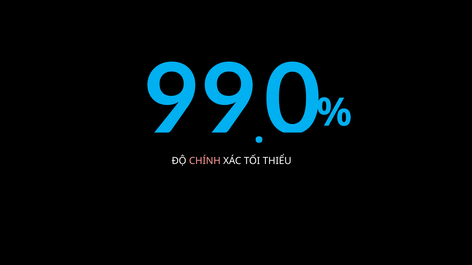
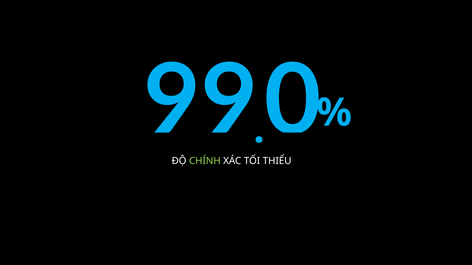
CHÍNH colour: pink -> light green (205, 161)
